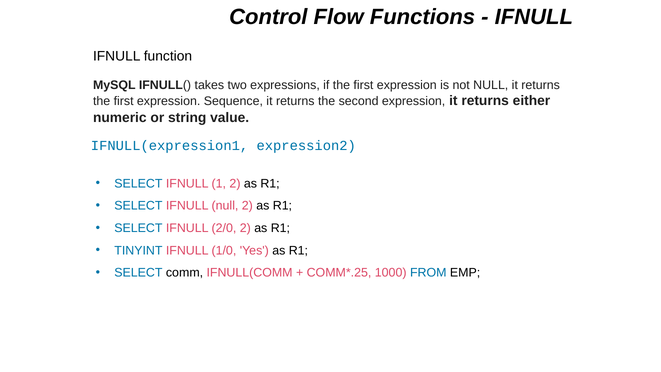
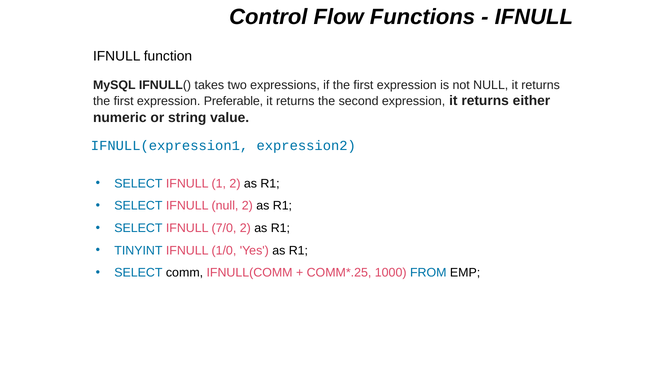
Sequence: Sequence -> Preferable (233, 101)
2/0: 2/0 -> 7/0 (224, 228)
